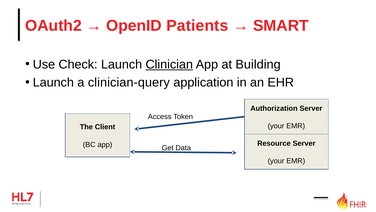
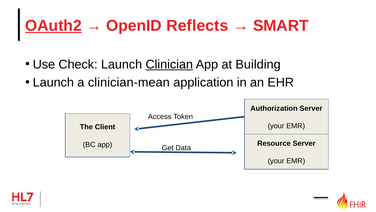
OAuth2 underline: none -> present (53, 26)
Patients: Patients -> Reflects (197, 26)
clinician-query: clinician-query -> clinician-mean (129, 82)
